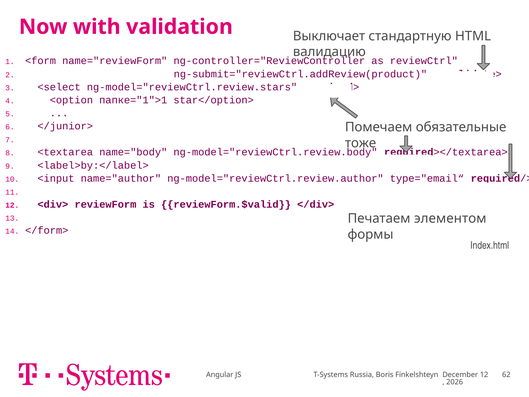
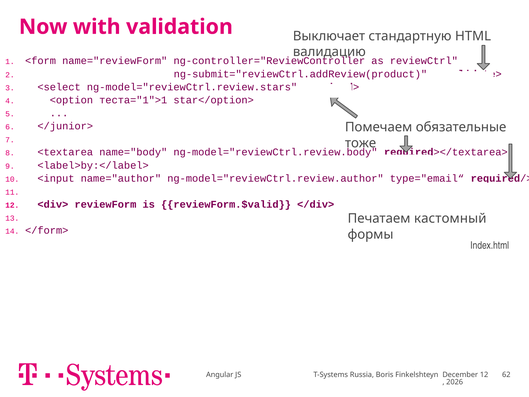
папке="1">1: папке="1">1 -> теста="1">1 (133, 100)
элементом: элементом -> кастомный (450, 218)
